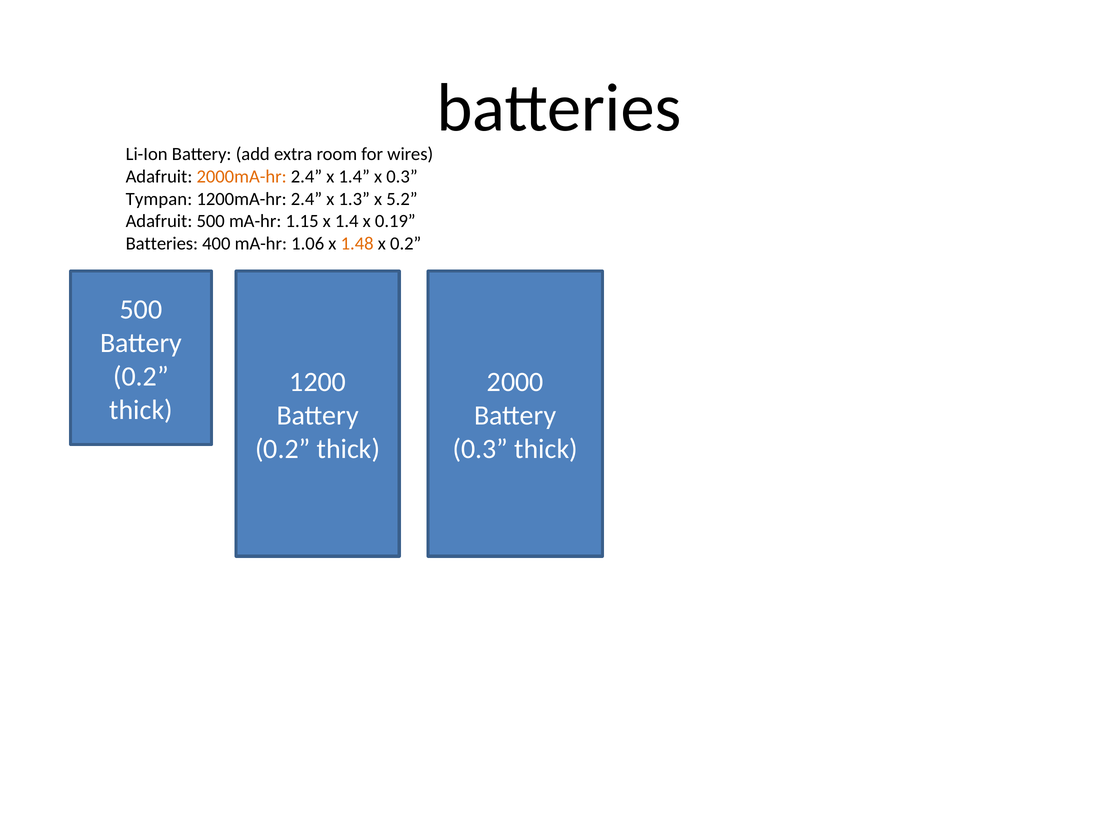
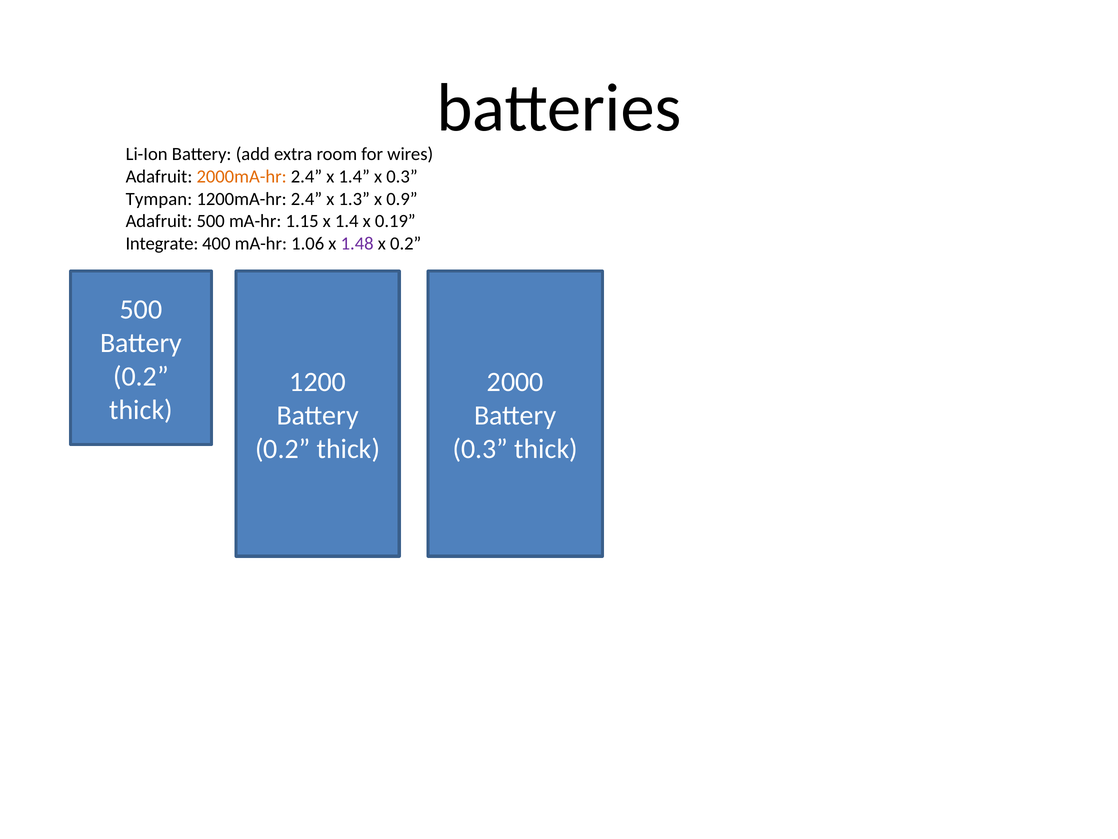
5.2: 5.2 -> 0.9 (402, 199)
Batteries: Batteries -> Integrate (162, 244)
1.48 colour: orange -> purple (357, 244)
